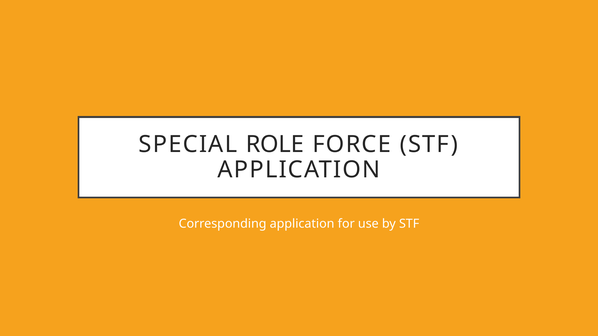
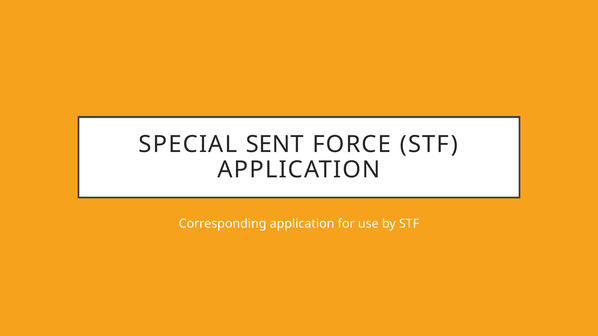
ROLE: ROLE -> SENT (275, 144)
